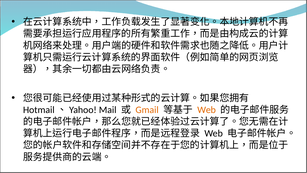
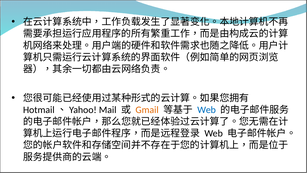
Web colour: orange -> blue (207, 110)
